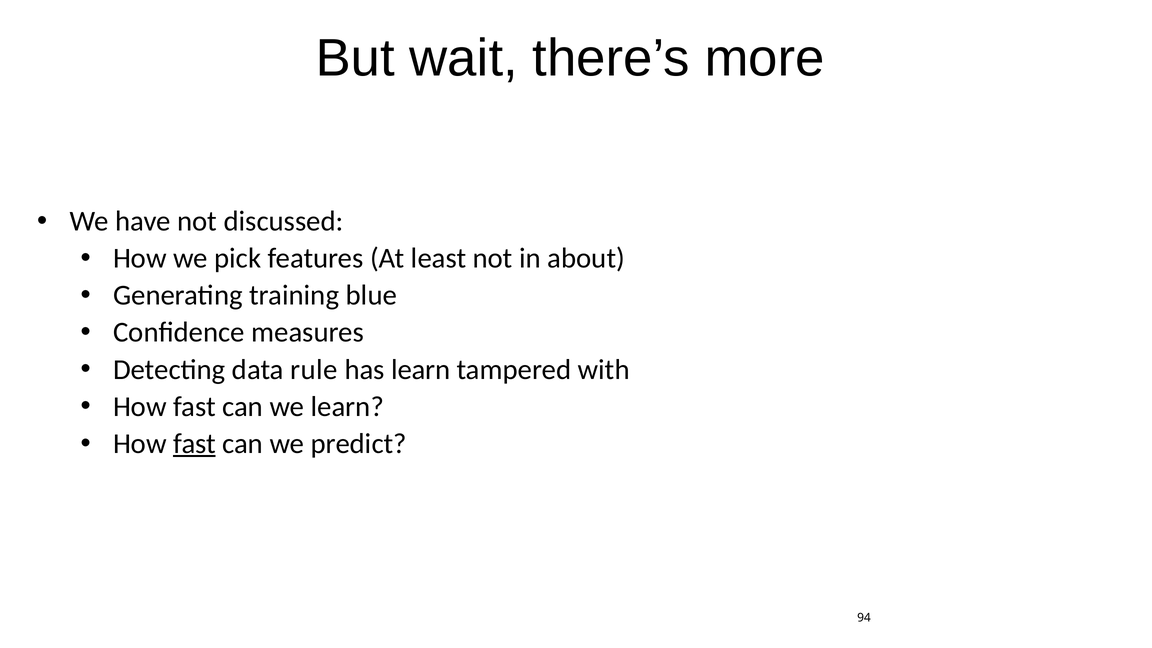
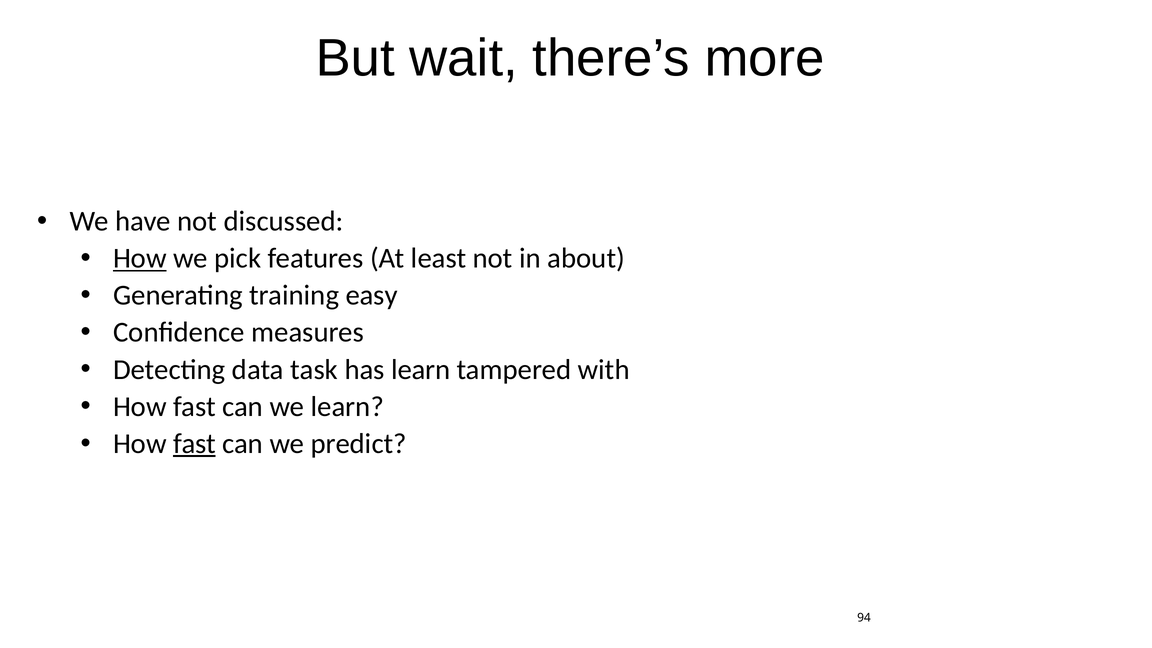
How underline: none -> present (140, 258)
blue: blue -> easy (372, 295)
rule: rule -> task (314, 370)
